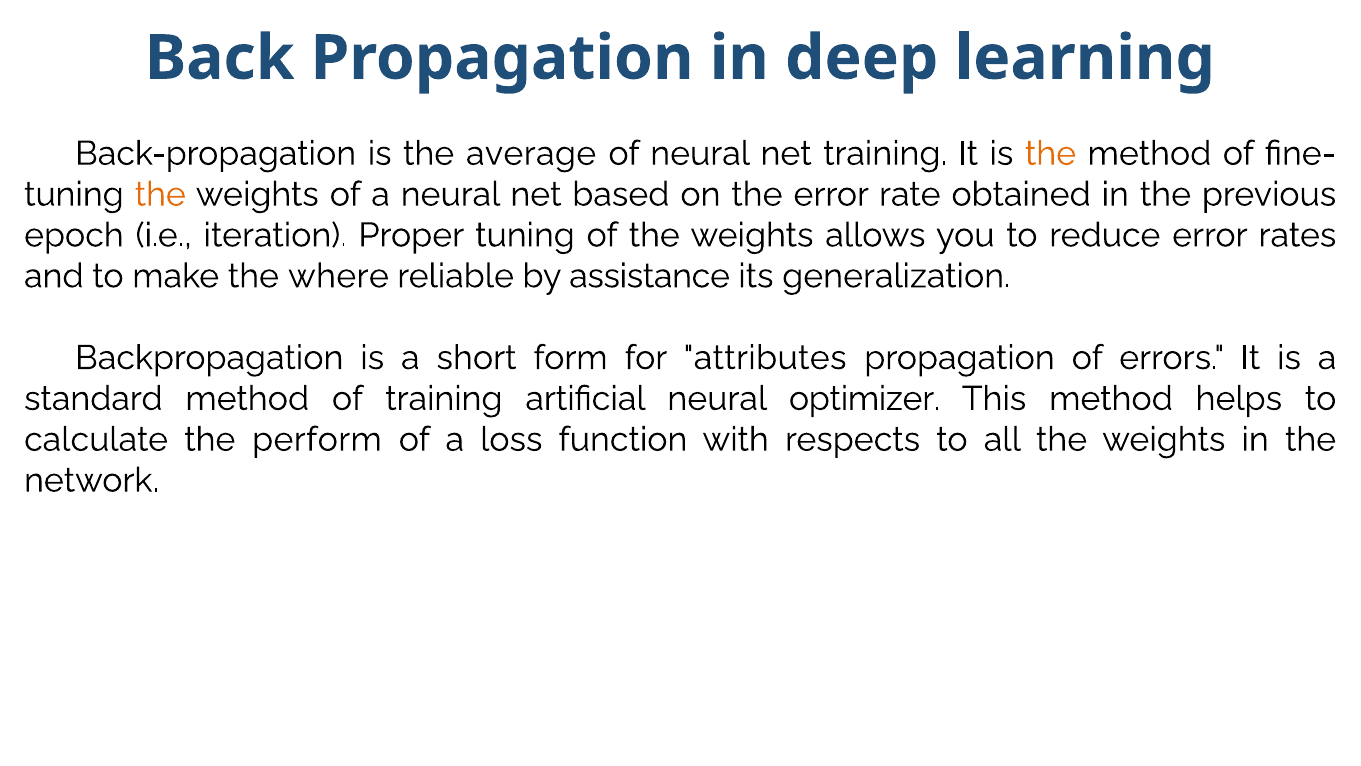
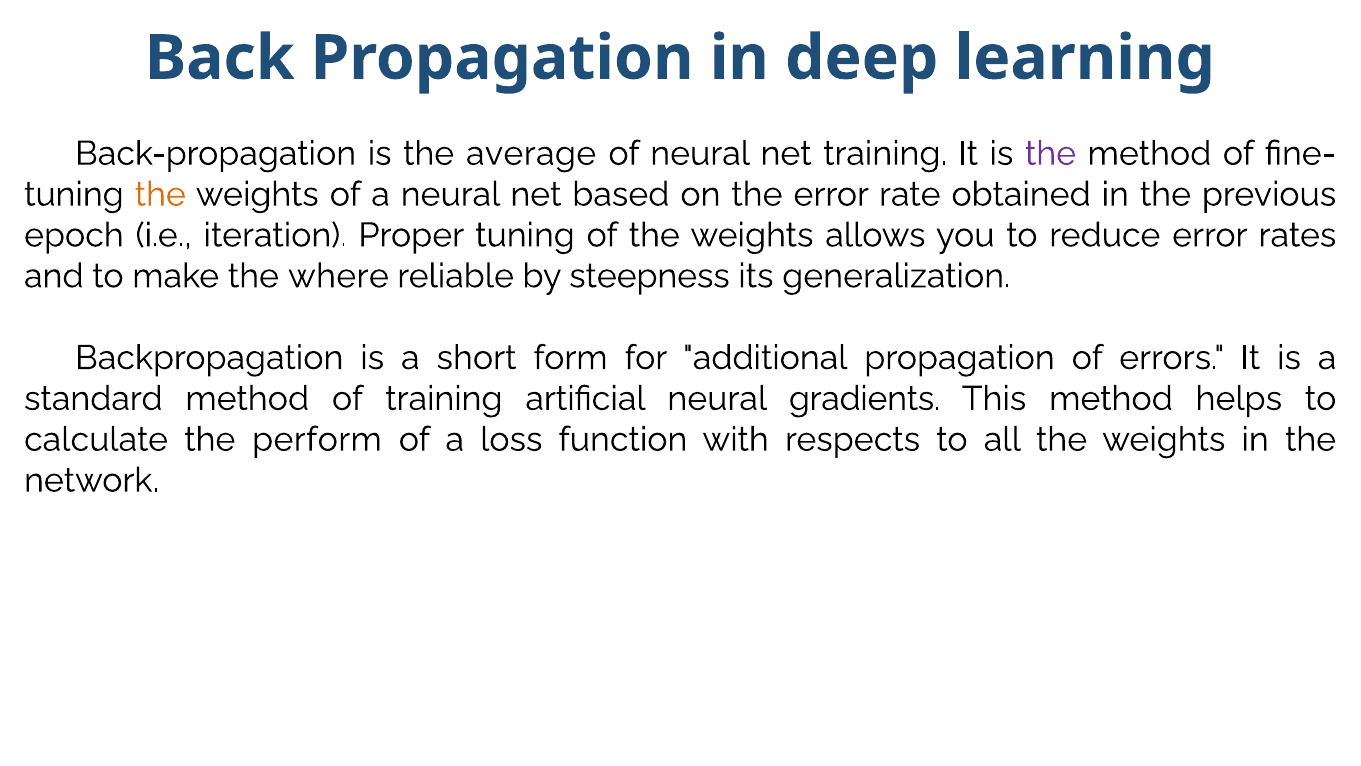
the colour: orange -> purple (1051, 153)
assistance: assistance -> steepness (649, 276)
attributes: attributes -> additional (765, 358)
optimizer: optimizer -> gradients (865, 398)
